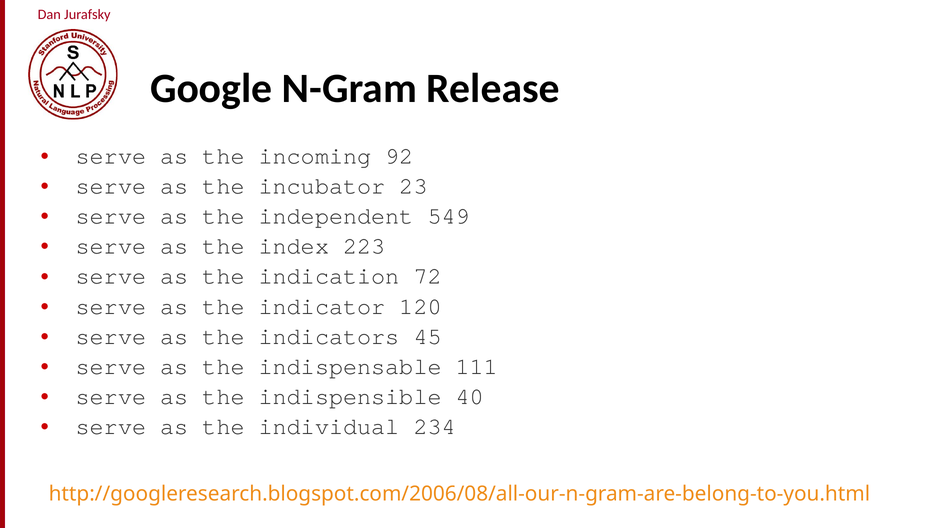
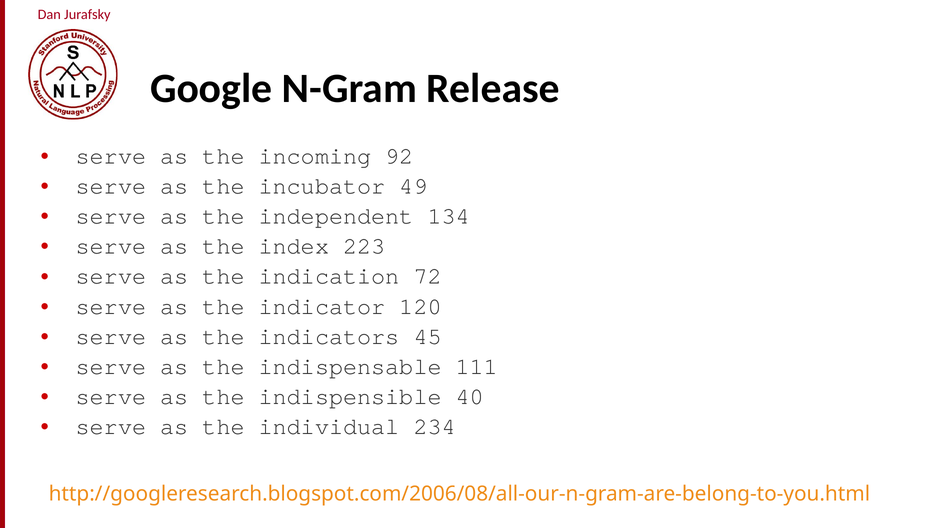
23: 23 -> 49 (414, 186)
549: 549 -> 134 (449, 216)
